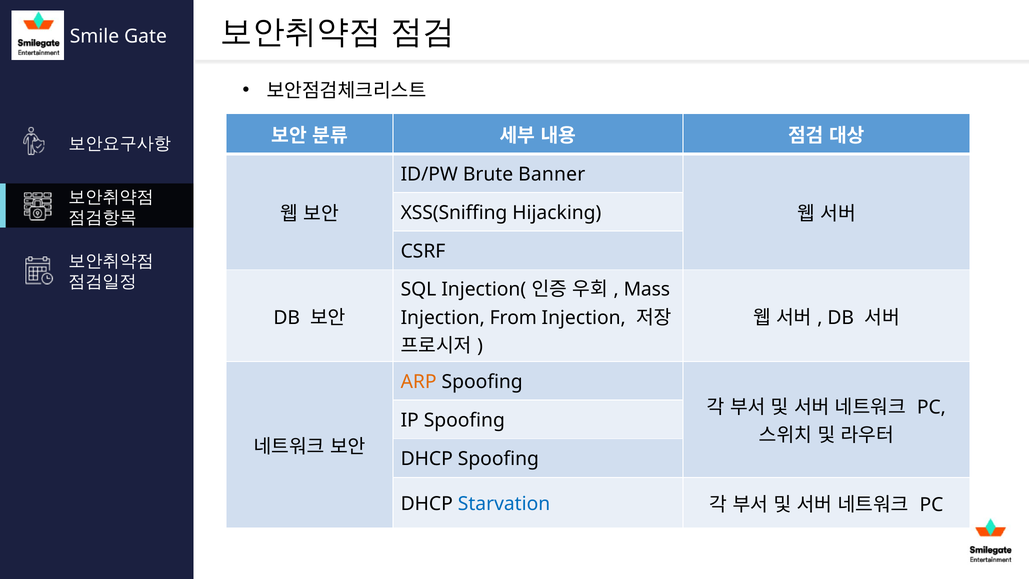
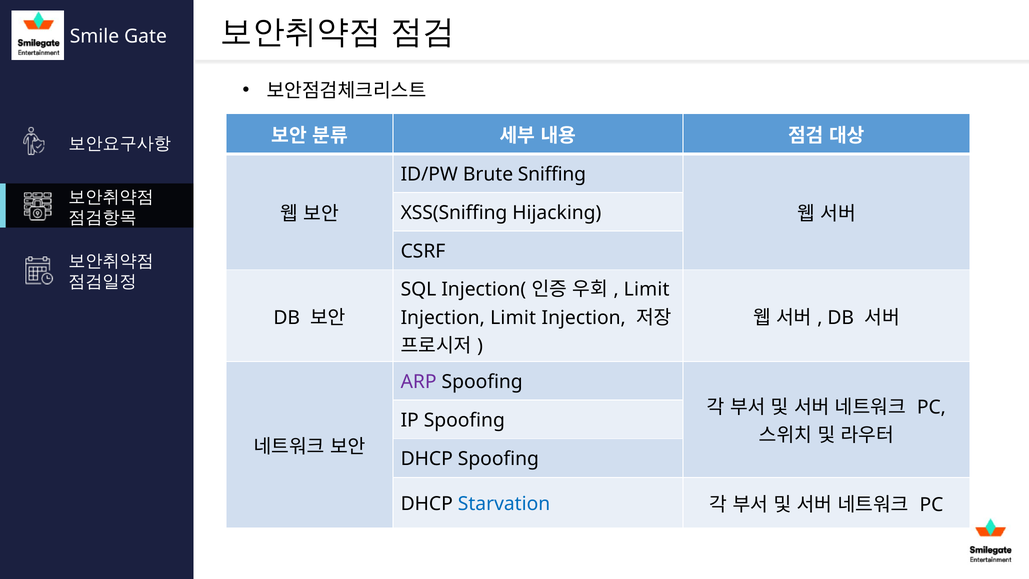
Banner: Banner -> Sniffing (552, 174)
Mass: Mass -> Limit (647, 290)
Injection From: From -> Limit (513, 318)
ARP colour: orange -> purple (419, 382)
